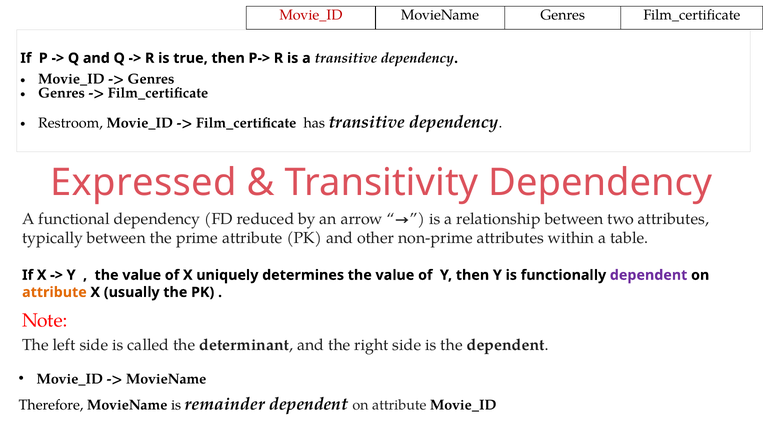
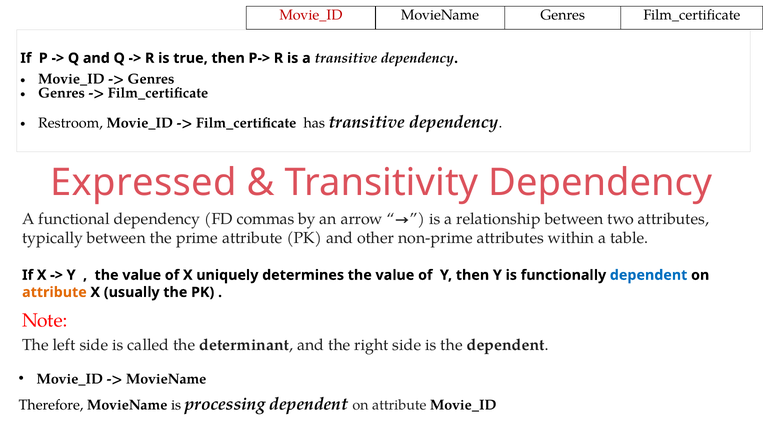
reduced: reduced -> commas (266, 219)
dependent colour: purple -> blue (649, 275)
remainder: remainder -> processing (225, 404)
